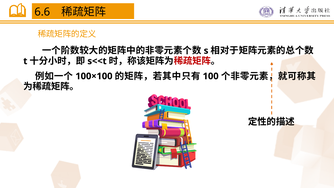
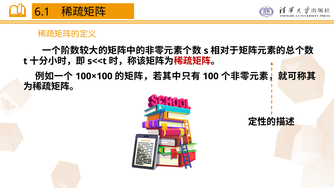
6.6: 6.6 -> 6.1 (42, 12)
